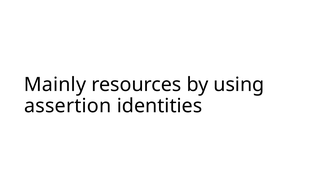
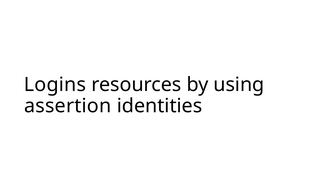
Mainly: Mainly -> Logins (55, 85)
